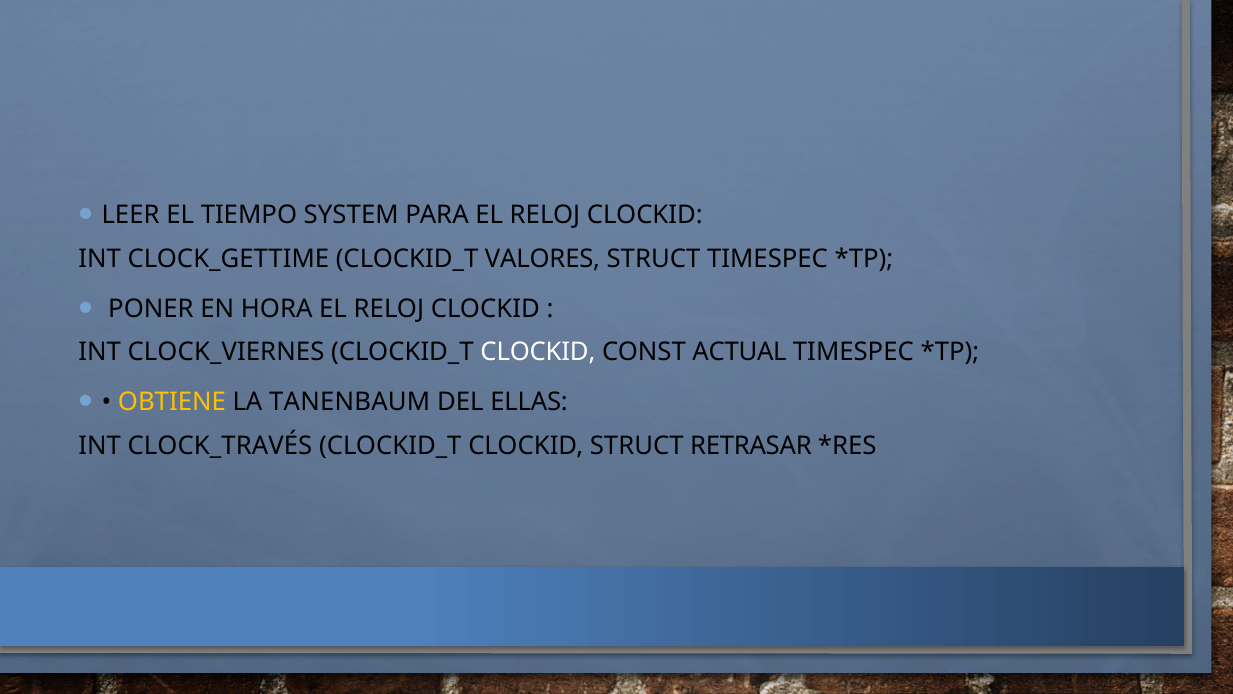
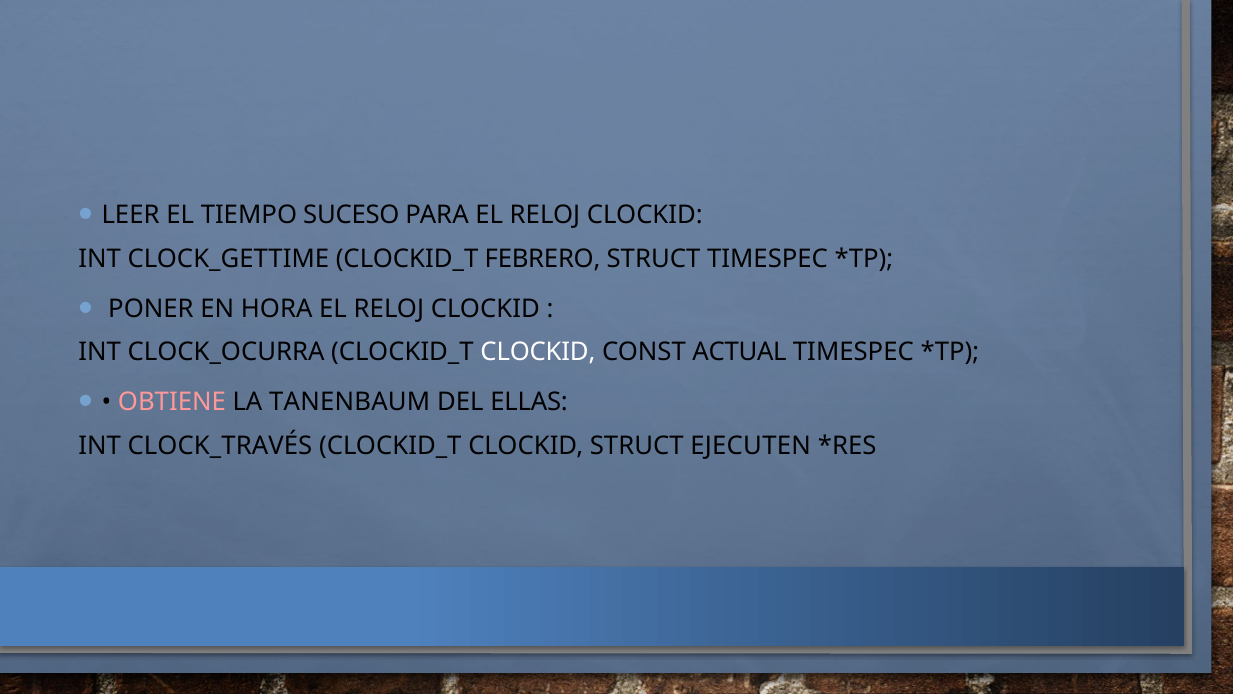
SYSTEM: SYSTEM -> SUCESO (351, 215)
VALORES: VALORES -> FEBRERO (543, 259)
CLOCK_VIERNES: CLOCK_VIERNES -> CLOCK_OCURRA (226, 352)
OBTIENE colour: yellow -> pink (172, 402)
RETRASAR: RETRASAR -> EJECUTEN (751, 446)
